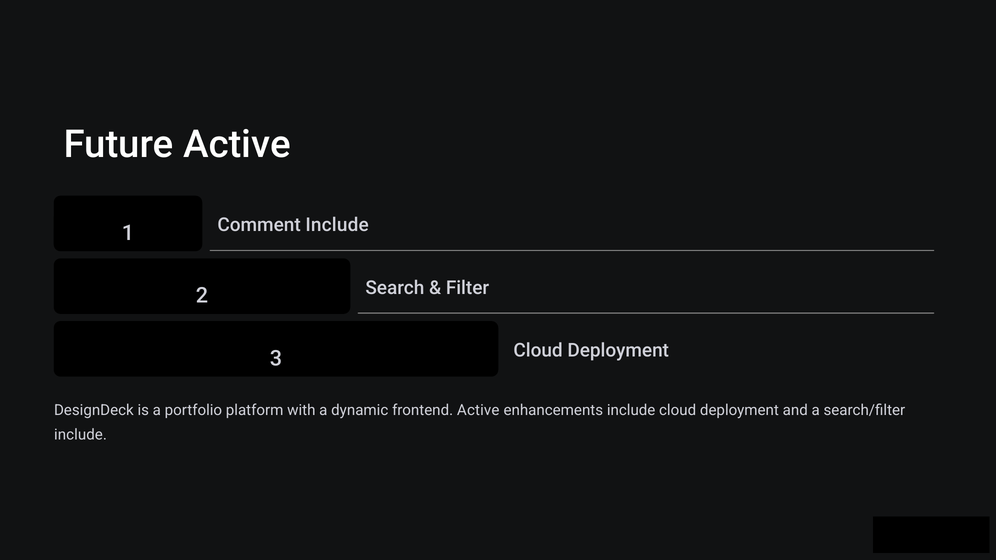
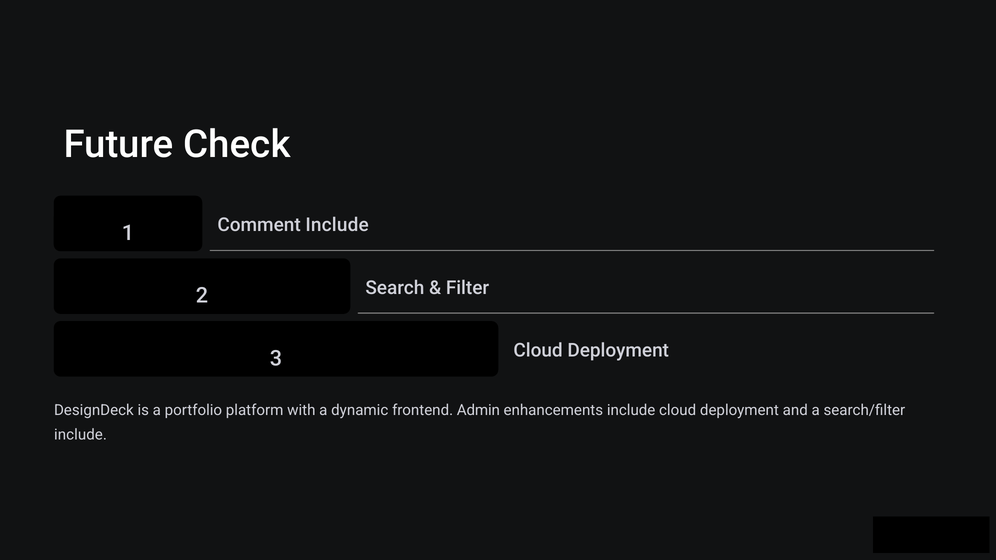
Future Active: Active -> Check (237, 145)
frontend Active: Active -> Admin (478, 410)
